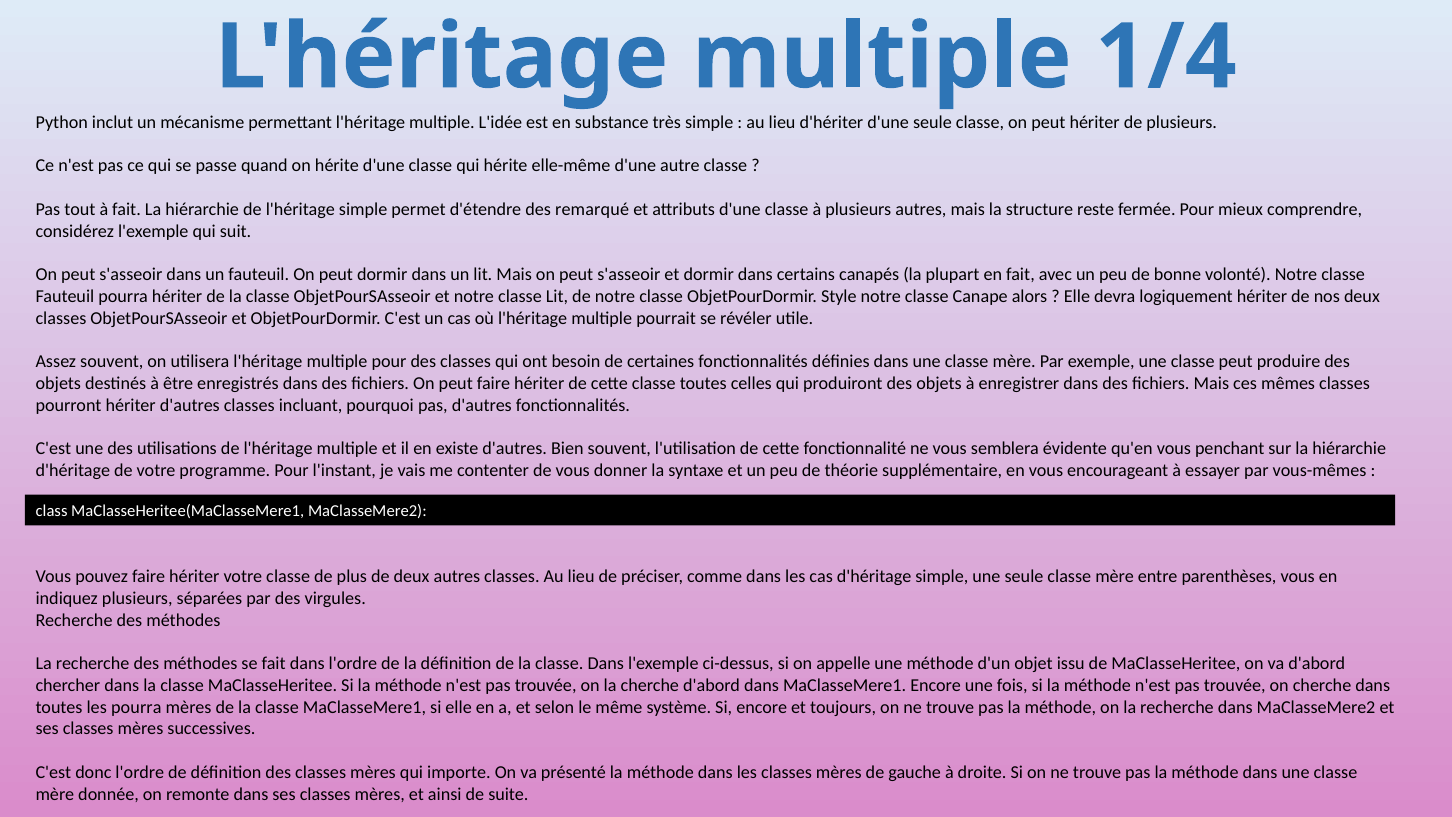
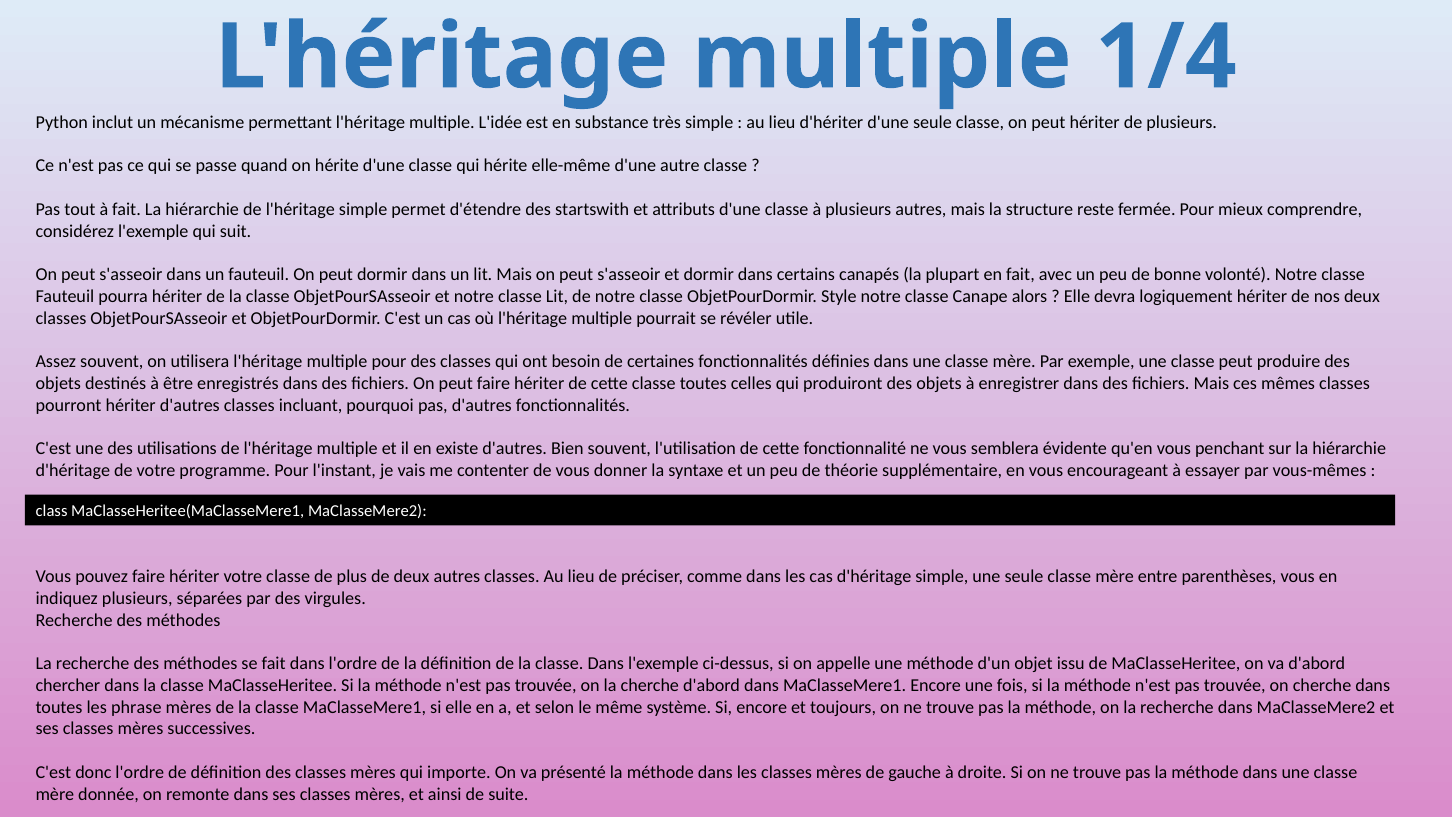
remarqué: remarqué -> startswith (592, 209)
les pourra: pourra -> phrase (136, 707)
